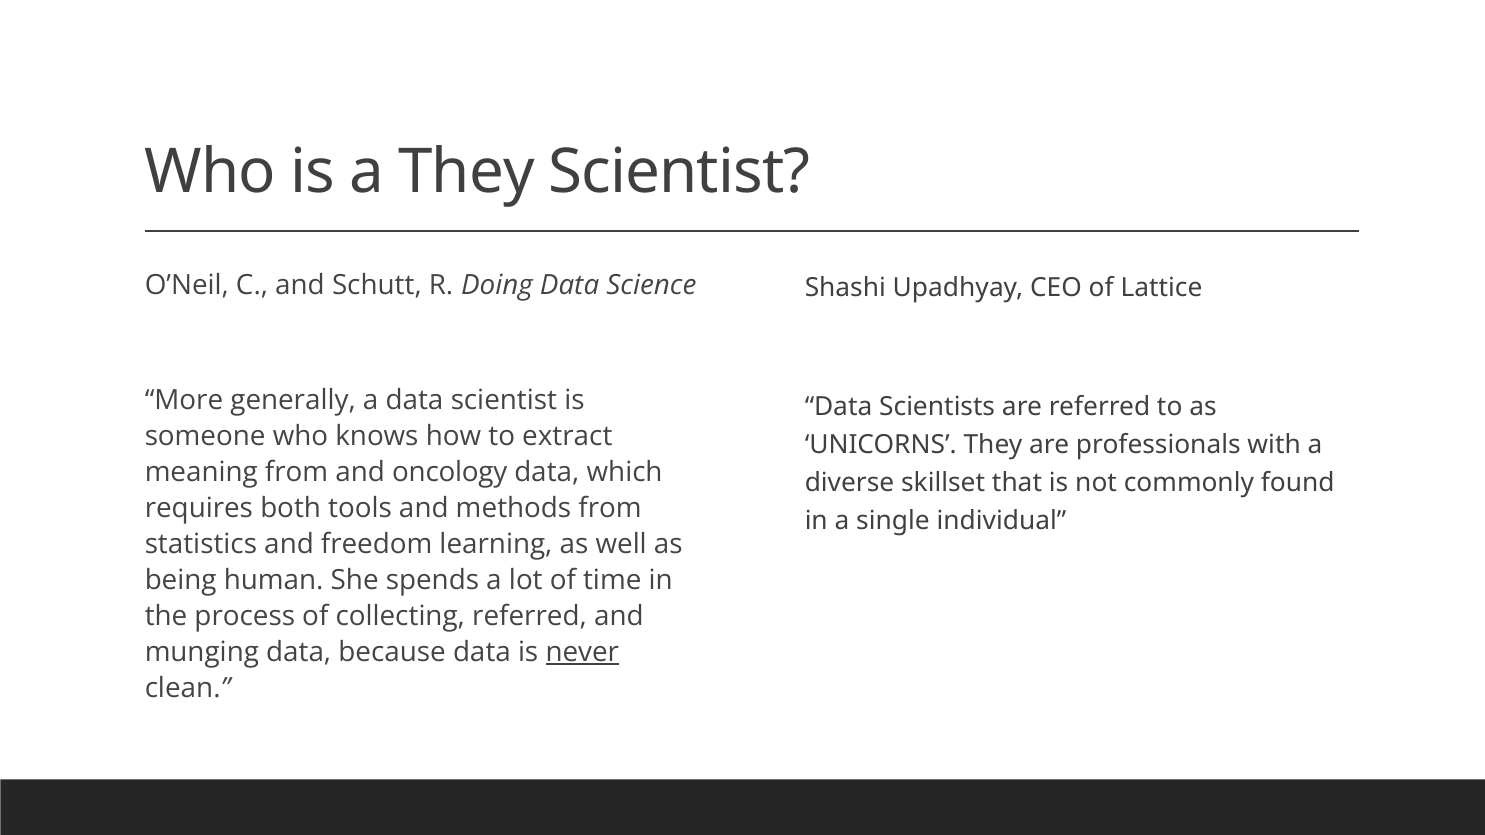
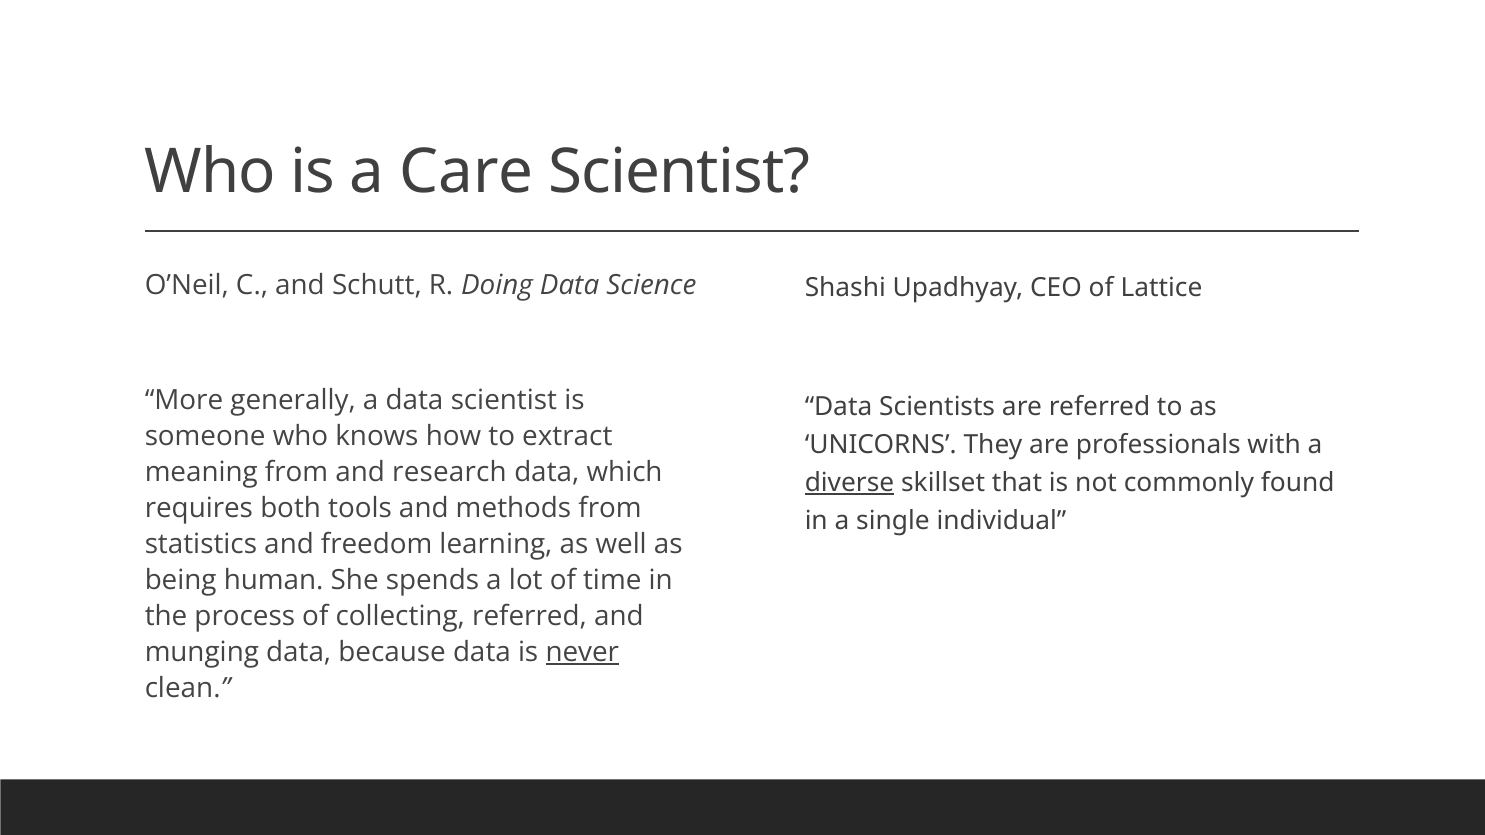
a They: They -> Care (466, 172)
oncology: oncology -> research (449, 472)
diverse underline: none -> present (850, 483)
